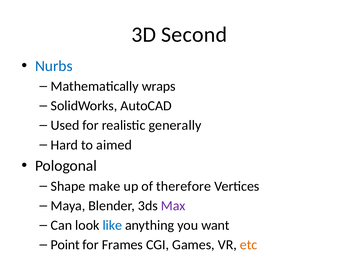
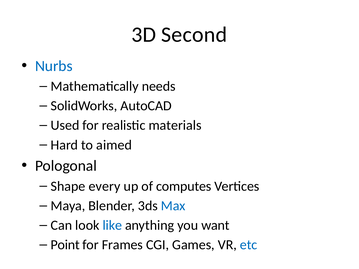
wraps: wraps -> needs (159, 86)
generally: generally -> materials (175, 125)
make: make -> every (104, 186)
therefore: therefore -> computes (184, 186)
Max colour: purple -> blue (173, 206)
etc colour: orange -> blue (249, 245)
